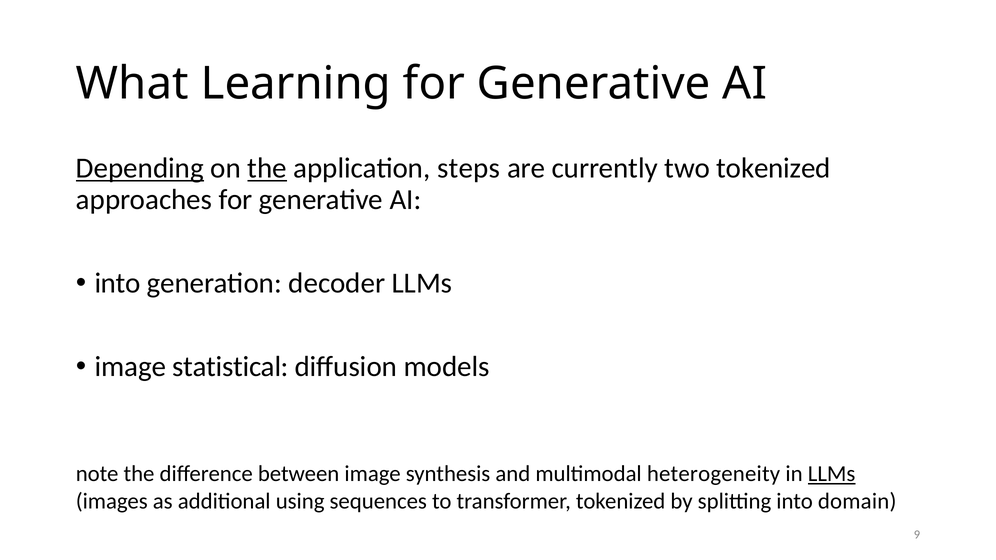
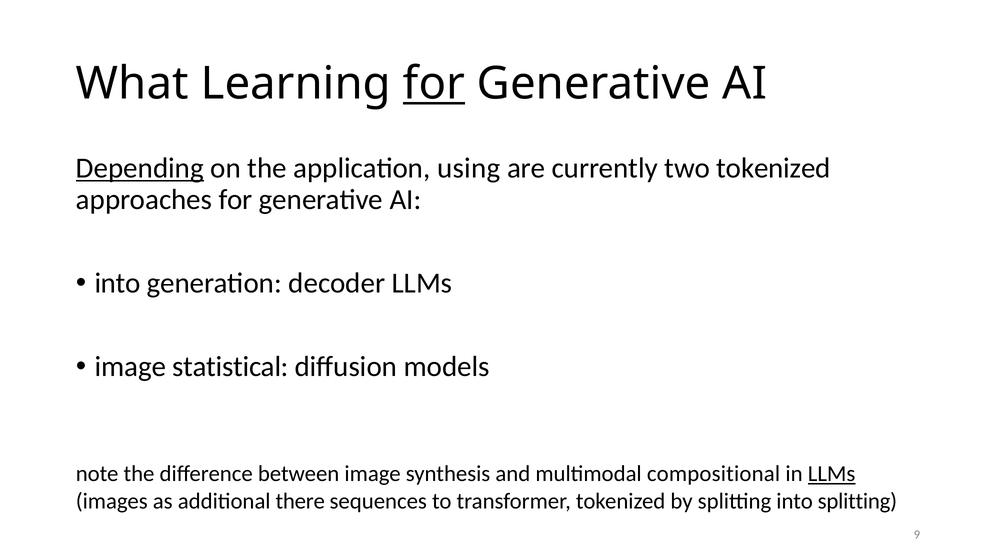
for underline: none -> present (434, 84)
the underline: present -> none (267, 168)
steps: steps -> using (469, 168)
heterogeneity: heterogeneity -> compositional (714, 474)
using: using -> there (300, 501)
into domain: domain -> splitting (857, 501)
